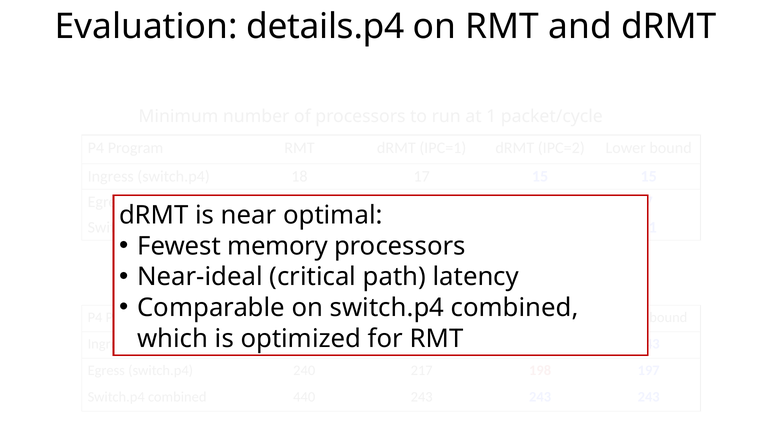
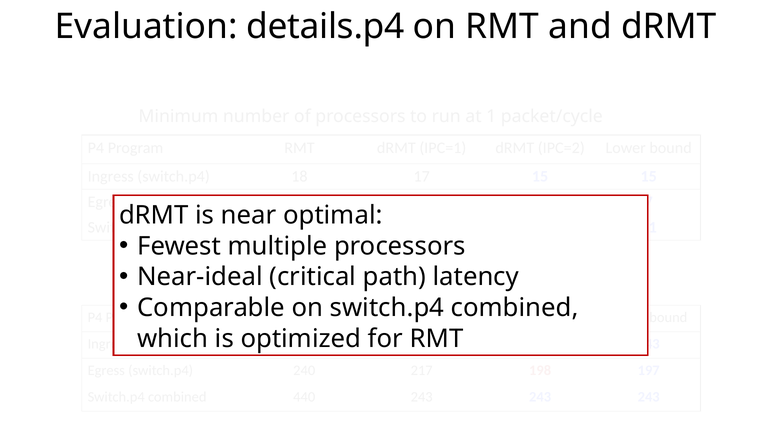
memory: memory -> multiple (277, 246)
